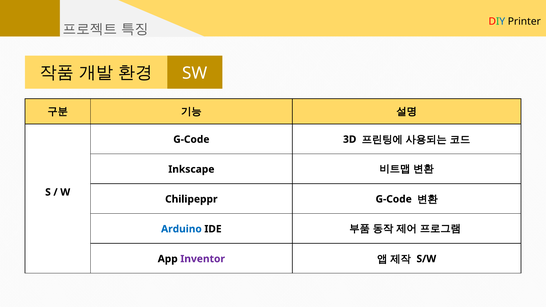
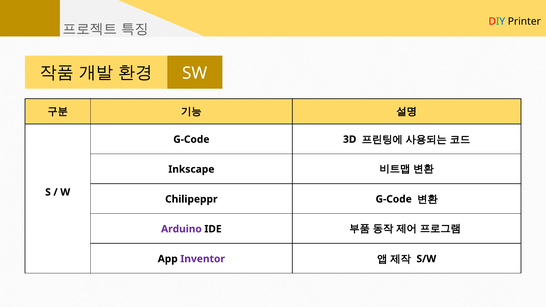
Arduino colour: blue -> purple (181, 229)
